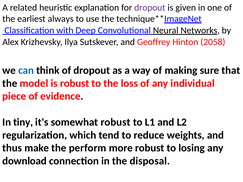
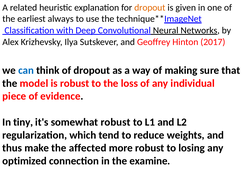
dropout colour: purple -> orange (150, 8)
2058: 2058 -> 2017 (213, 42)
perform: perform -> affected (88, 148)
download: download -> optimized (25, 161)
disposal: disposal -> examine (150, 161)
